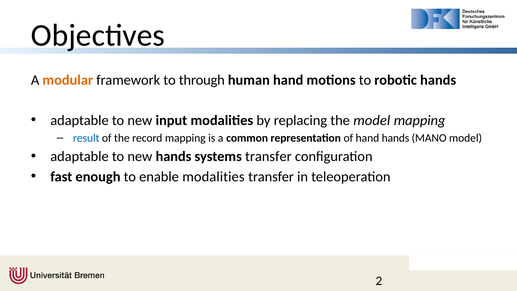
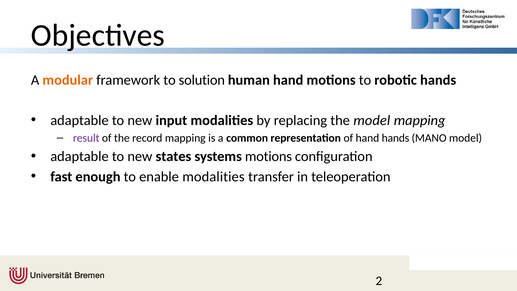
through: through -> solution (202, 80)
result colour: blue -> purple (86, 138)
new hands: hands -> states (173, 156)
systems transfer: transfer -> motions (268, 156)
